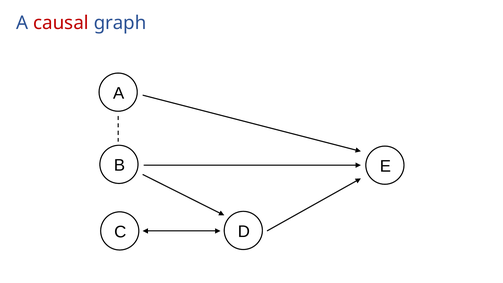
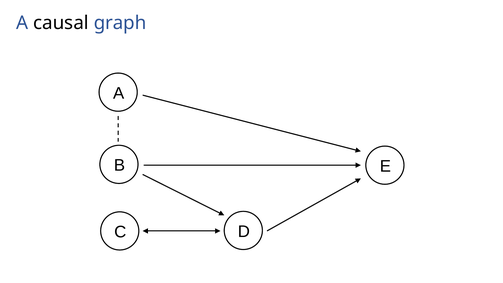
causal colour: red -> black (61, 23)
